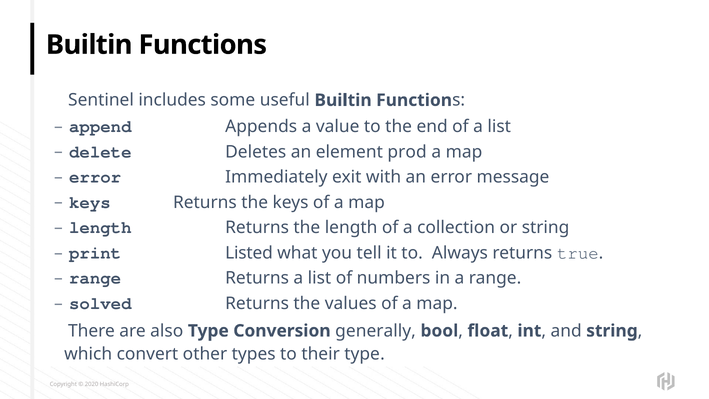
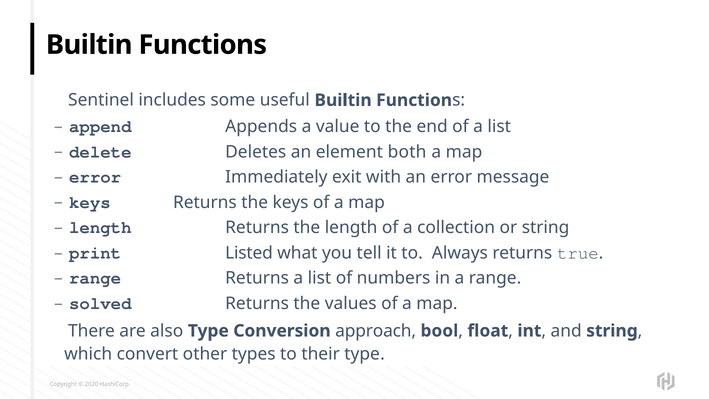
prod: prod -> both (407, 152)
generally: generally -> approach (376, 331)
